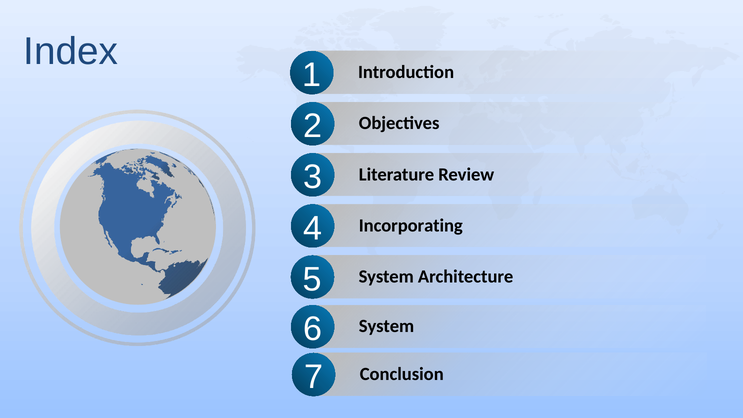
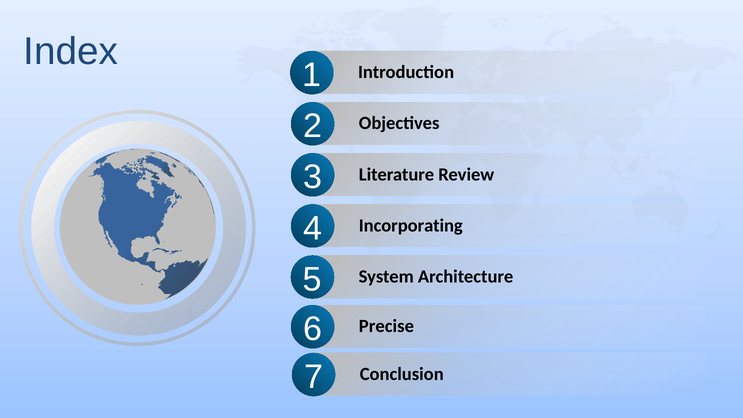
System: System -> Precise (386, 326)
